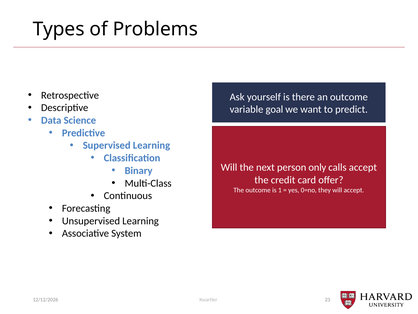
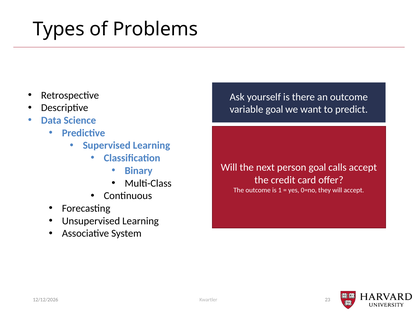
person only: only -> goal (317, 167)
